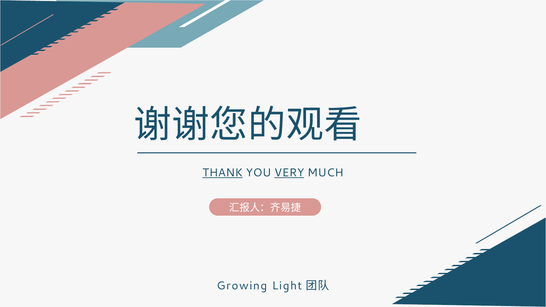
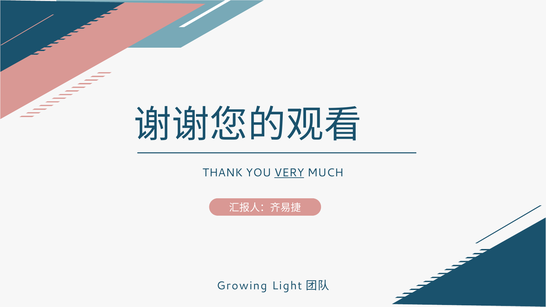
THANK underline: present -> none (223, 173)
